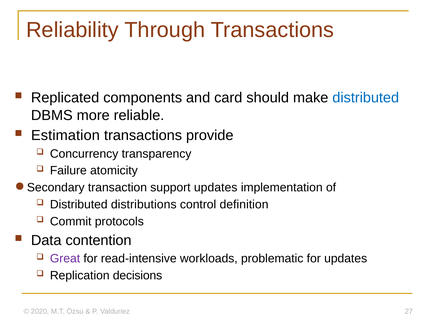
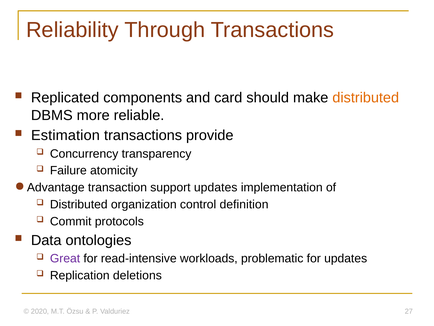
distributed colour: blue -> orange (366, 98)
Secondary: Secondary -> Advantage (56, 187)
distributions: distributions -> organization (144, 204)
contention: contention -> ontologies (98, 240)
decisions: decisions -> deletions (137, 275)
